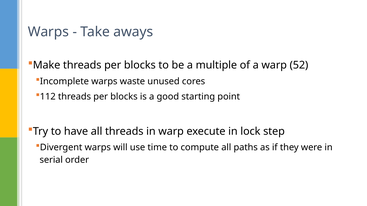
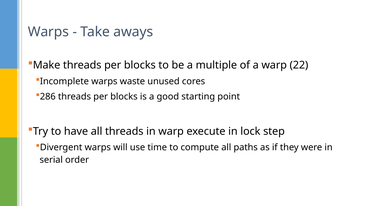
52: 52 -> 22 (299, 65)
112: 112 -> 286 (48, 97)
